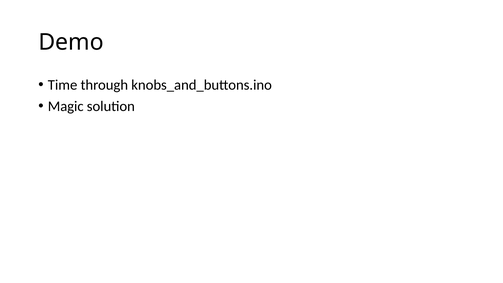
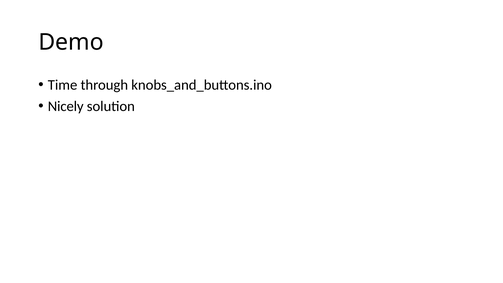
Magic: Magic -> Nicely (66, 106)
